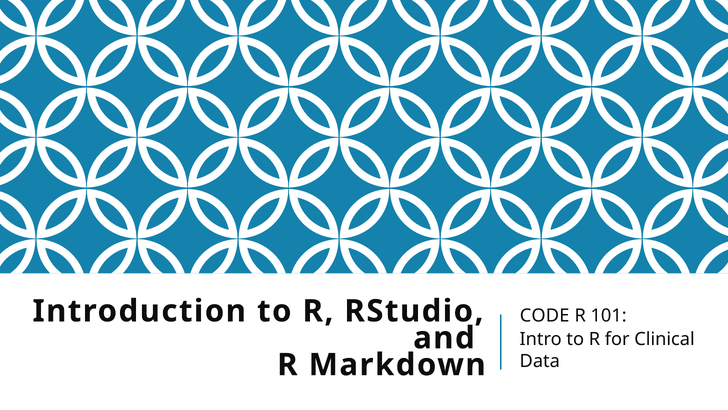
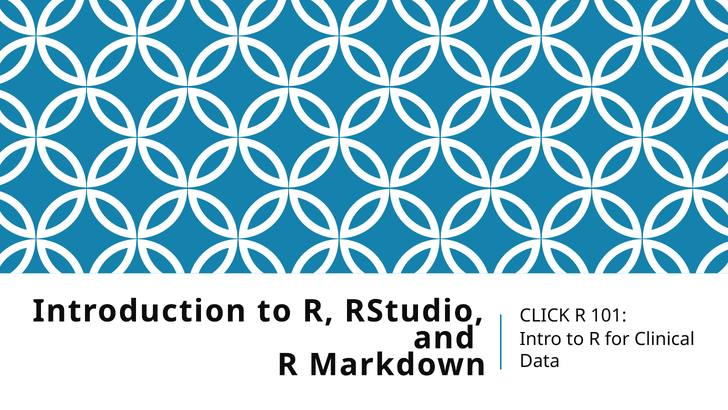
CODE: CODE -> CLICK (545, 315)
